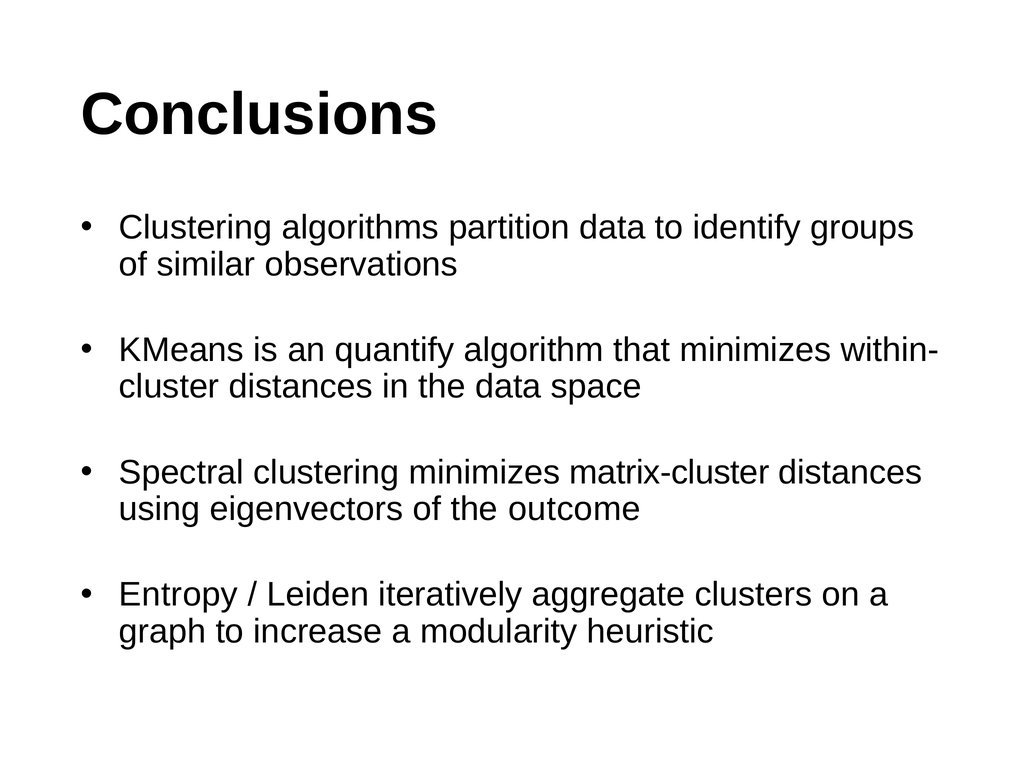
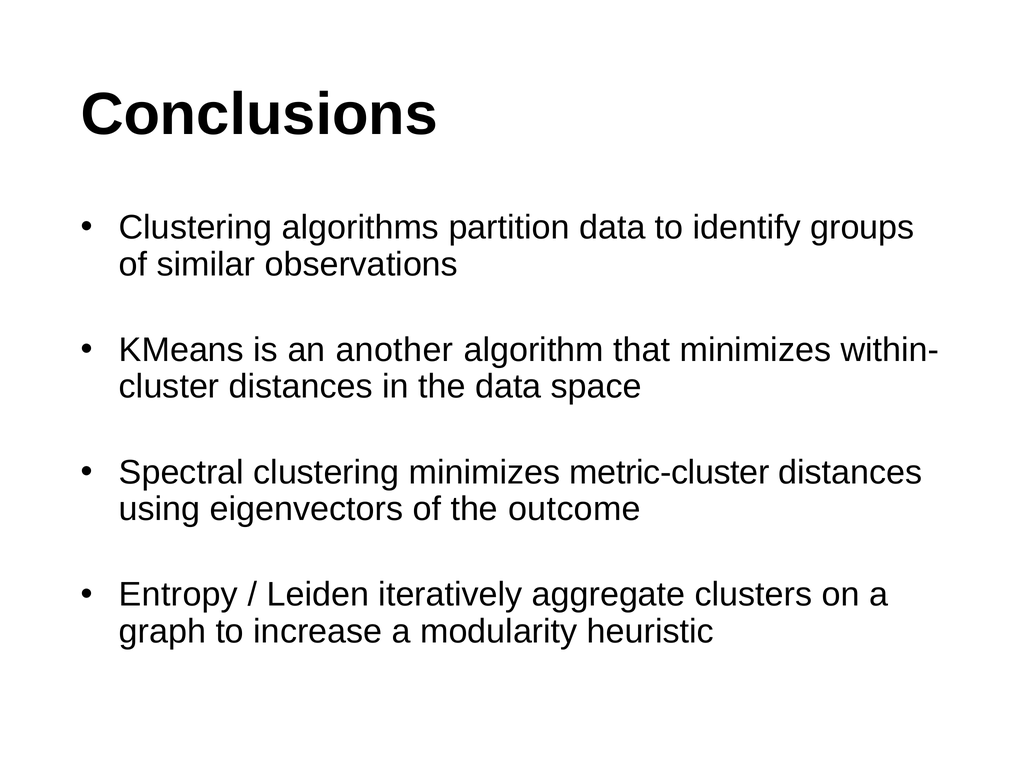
quantify: quantify -> another (394, 350)
matrix-cluster: matrix-cluster -> metric-cluster (669, 472)
